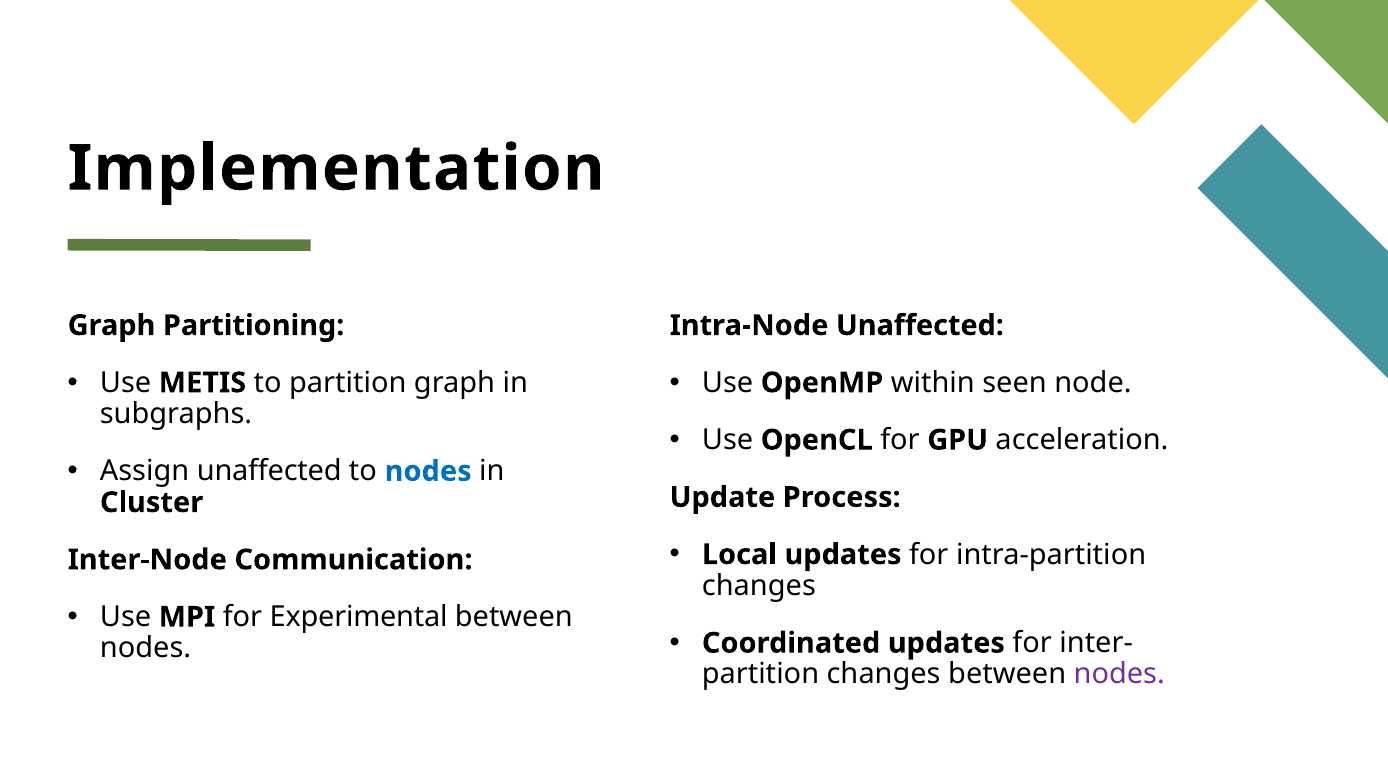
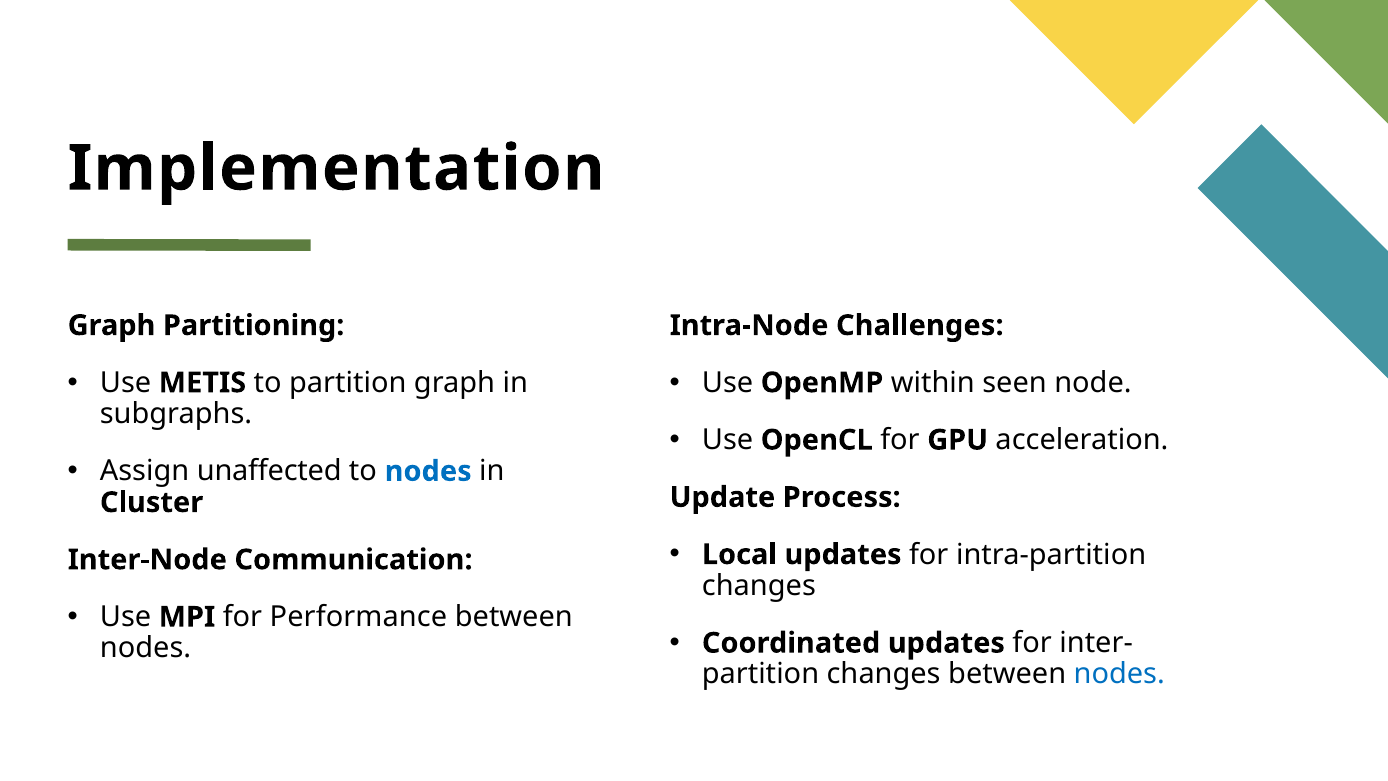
Intra-Node Unaffected: Unaffected -> Challenges (920, 325)
Experimental: Experimental -> Performance (358, 617)
nodes colour: purple -> blue (1119, 674)
